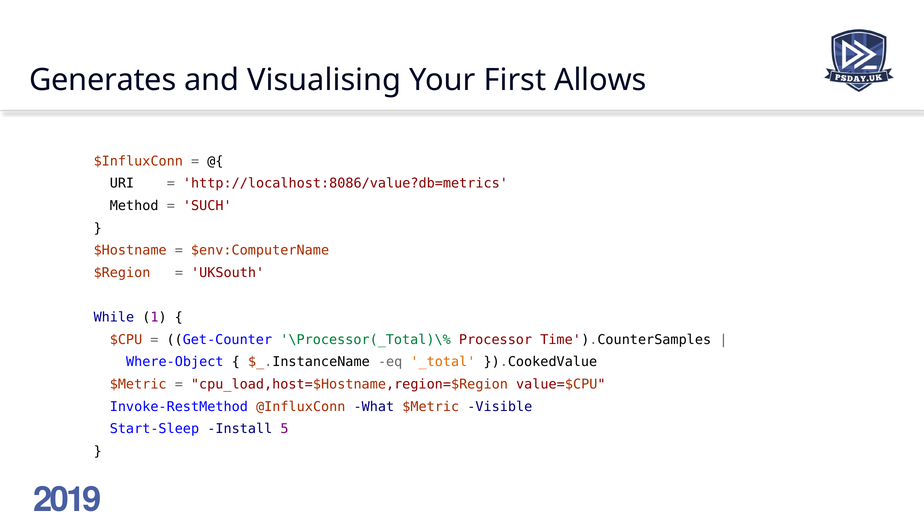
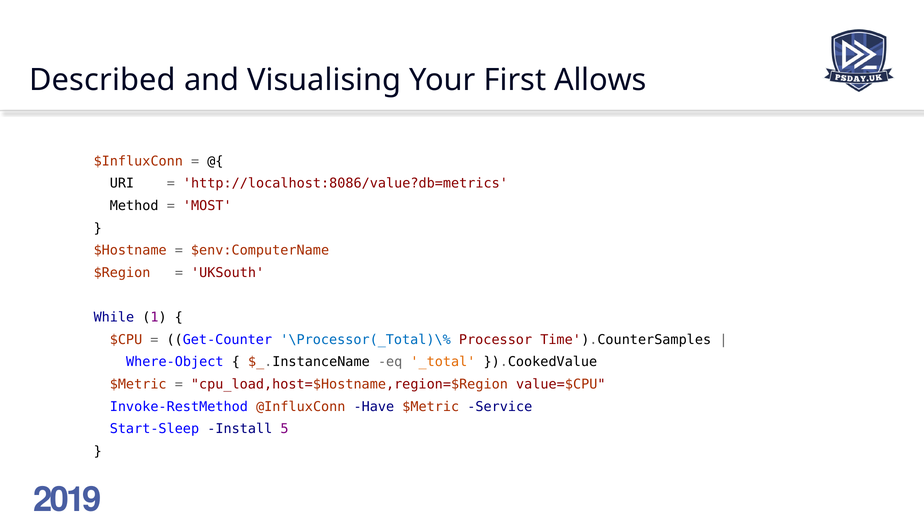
Generates: Generates -> Described (102, 80)
SUCH: SUCH -> MOST (207, 206)
\Processor(_Total)\% colour: green -> blue (366, 339)
What: What -> Have (374, 406)
Visible: Visible -> Service (500, 406)
